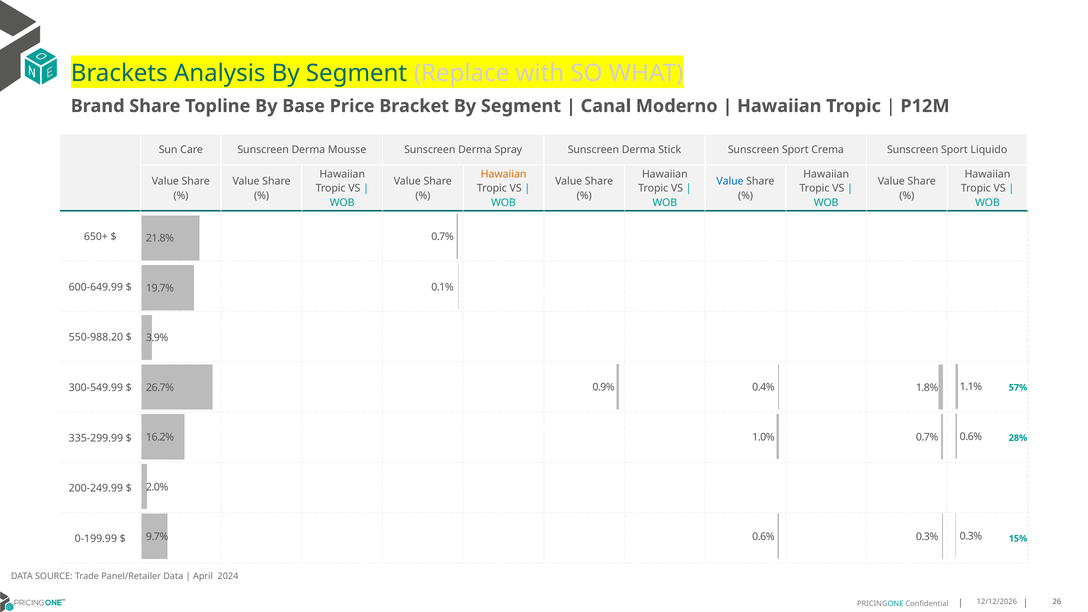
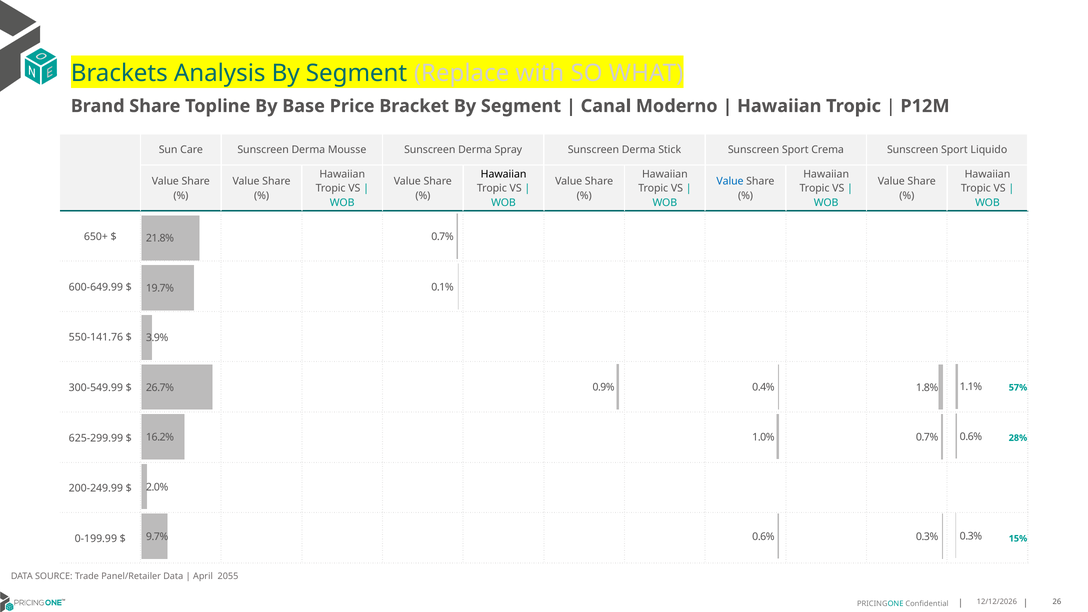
Hawaiian colour: orange -> black (504, 174)
550-988.20: 550-988.20 -> 550-141.76 (96, 337)
335-299.99: 335-299.99 -> 625-299.99 (96, 438)
2024: 2024 -> 2055 (228, 576)
